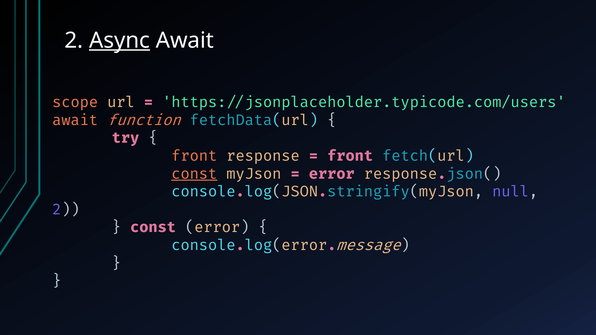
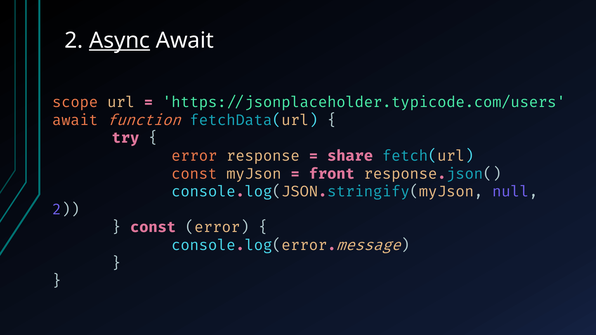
front: front -> error (194, 156)
front: front -> share (350, 156)
const underline: present -> none (194, 174)
error: error -> front (332, 174)
